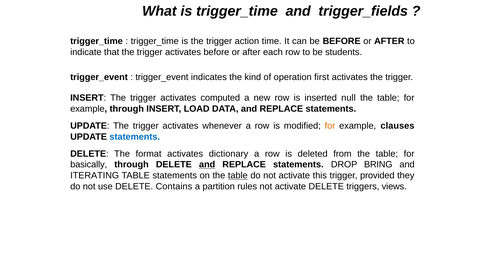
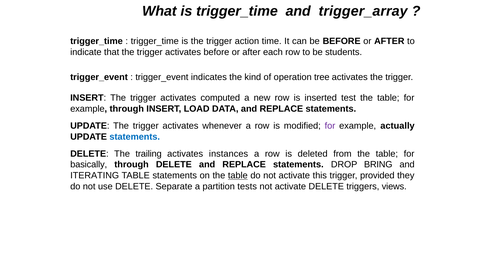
trigger_fields: trigger_fields -> trigger_array (363, 11)
first: first -> tree (322, 77)
null: null -> test (349, 98)
for colour: orange -> purple (330, 126)
clauses: clauses -> actually (398, 126)
format: format -> trailing (149, 154)
dictionary: dictionary -> instances (229, 154)
and underline: present -> none (207, 165)
Contains: Contains -> Separate (174, 186)
rules: rules -> tests (247, 186)
